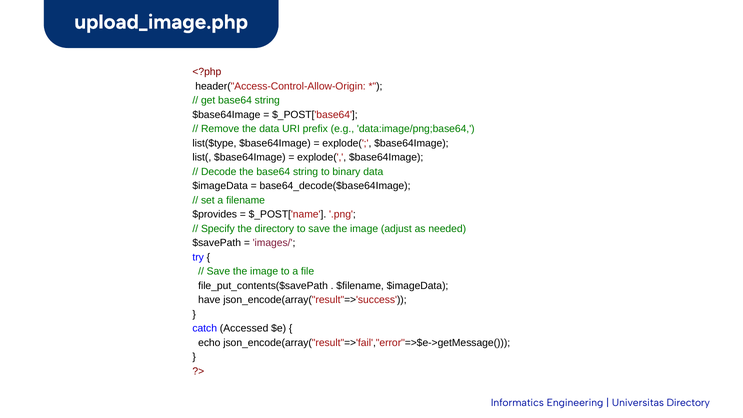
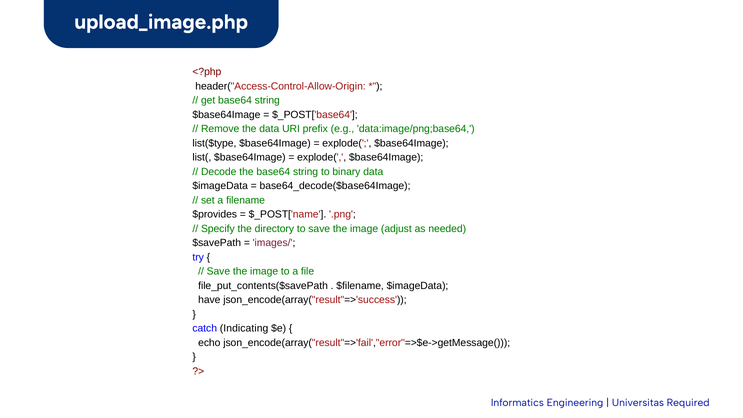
Accessed: Accessed -> Indicating (244, 328)
Universitas Directory: Directory -> Required (688, 403)
